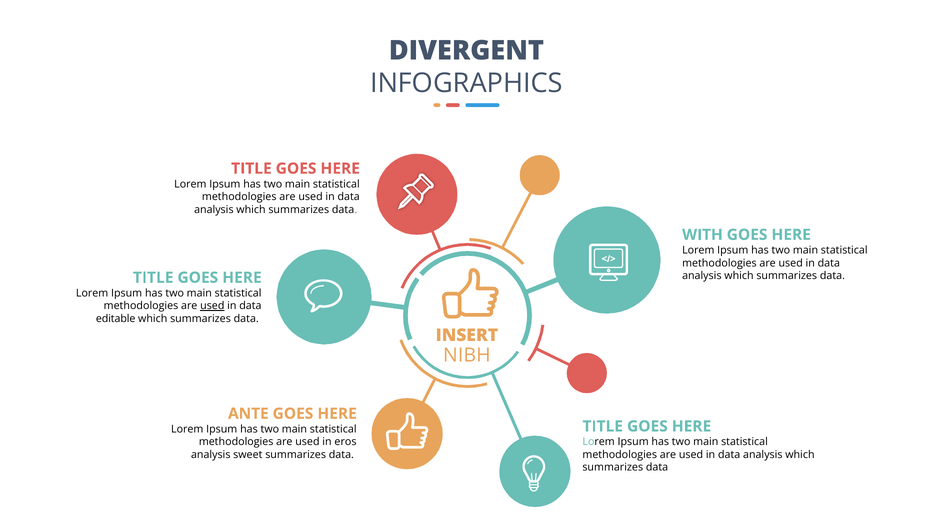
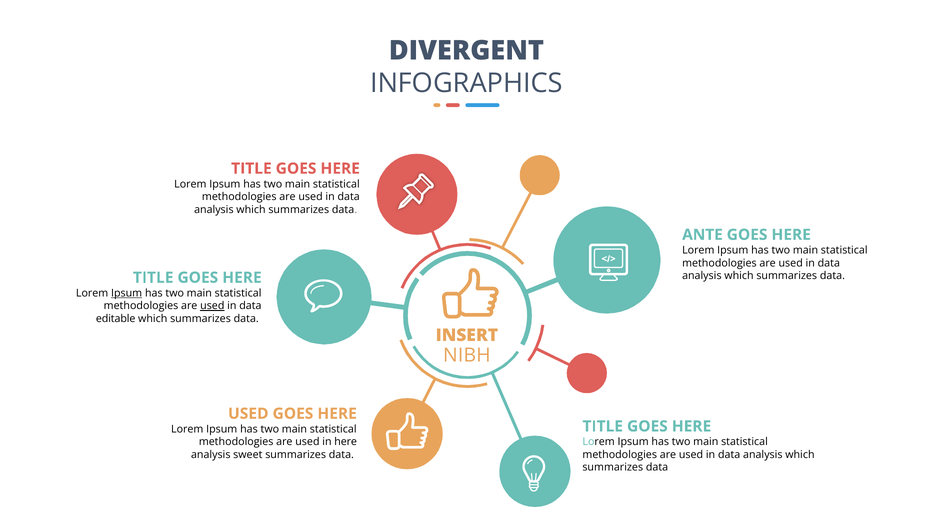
WITH: WITH -> ANTE (702, 235)
Ipsum underline: none -> present (127, 293)
ANTE: ANTE -> USED (248, 413)
in eros: eros -> here (346, 442)
